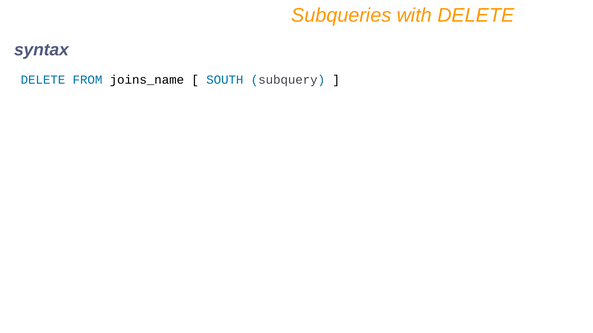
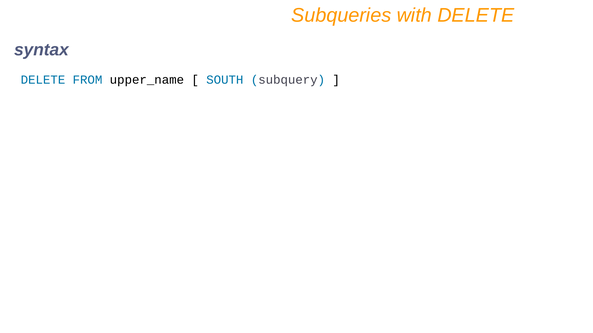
joins_name: joins_name -> upper_name (147, 80)
